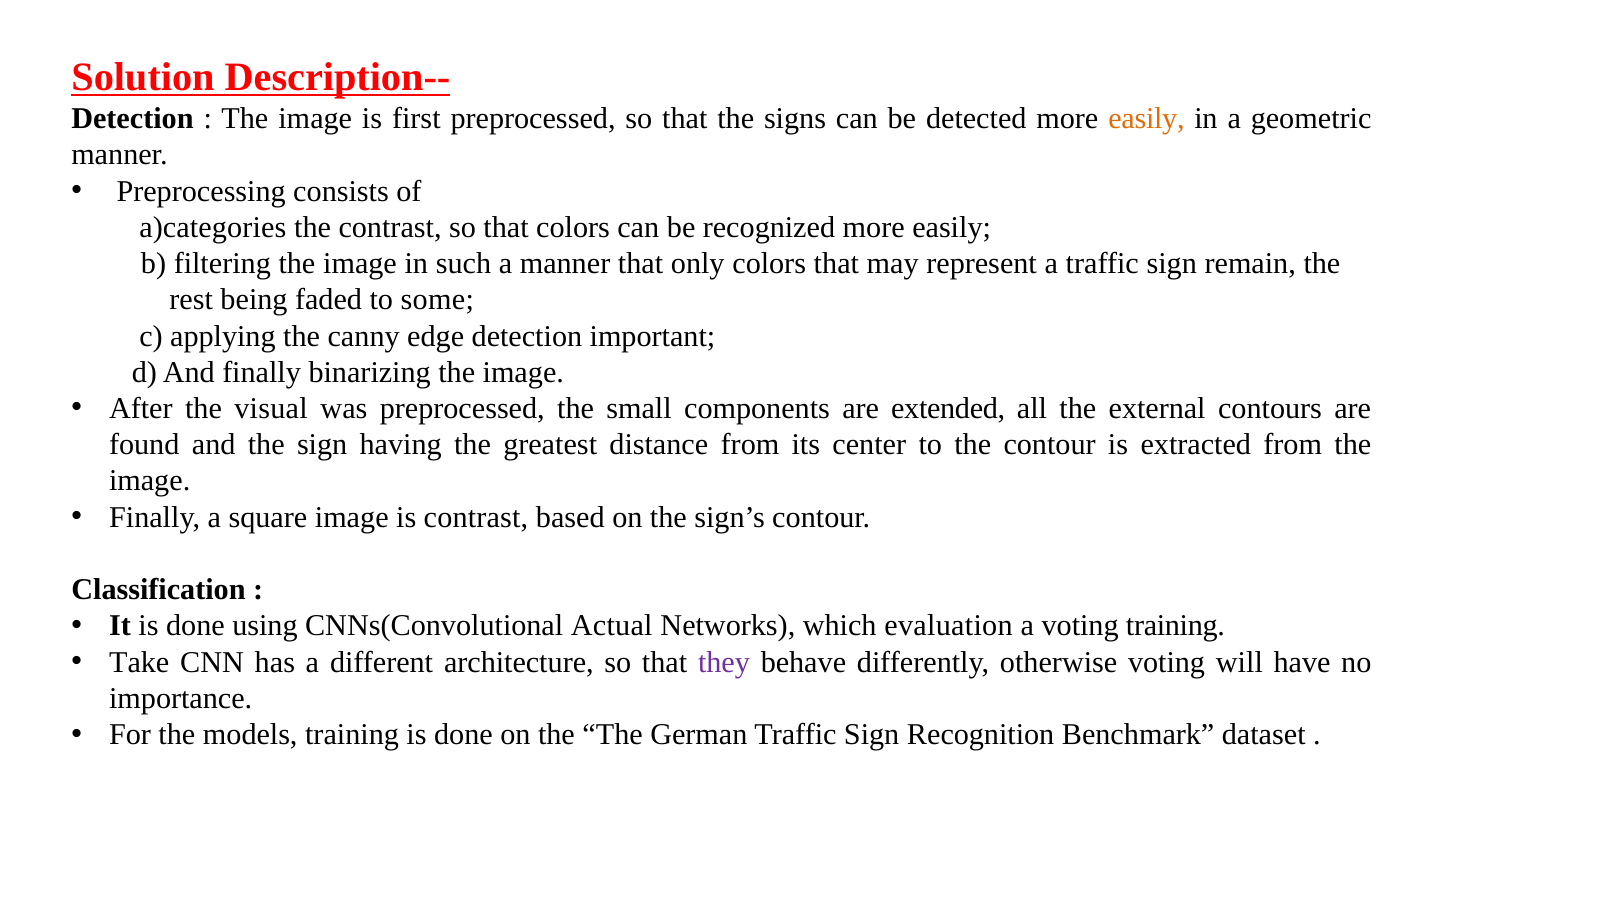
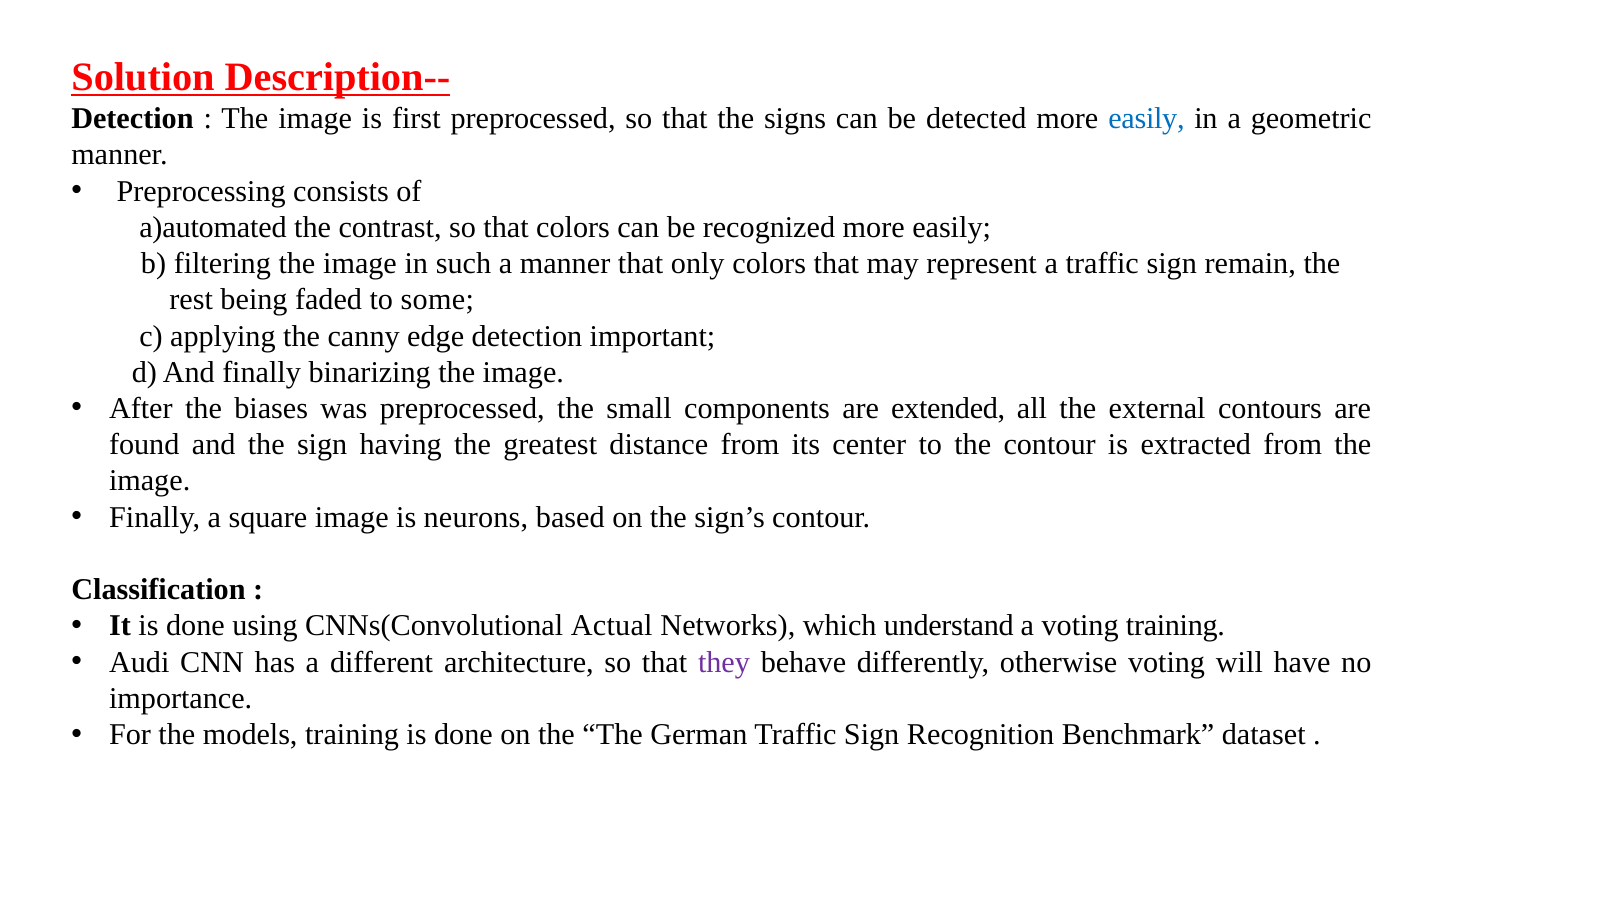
easily colour: orange -> blue (1146, 119)
a)categories: a)categories -> a)automated (213, 227)
visual: visual -> biases (271, 409)
is contrast: contrast -> neurons (476, 517)
evaluation: evaluation -> understand (949, 626)
Take: Take -> Audi (139, 662)
